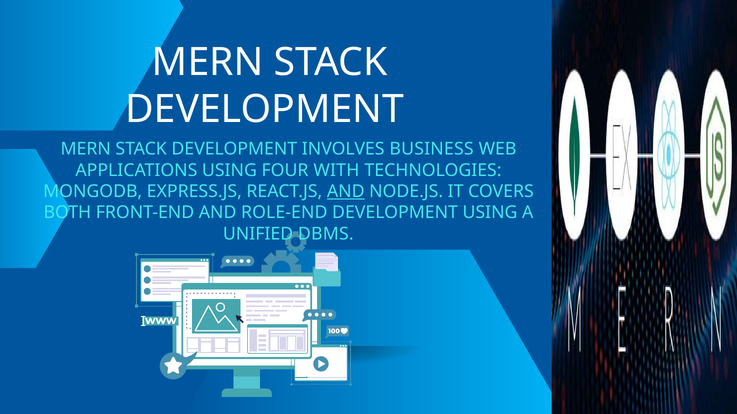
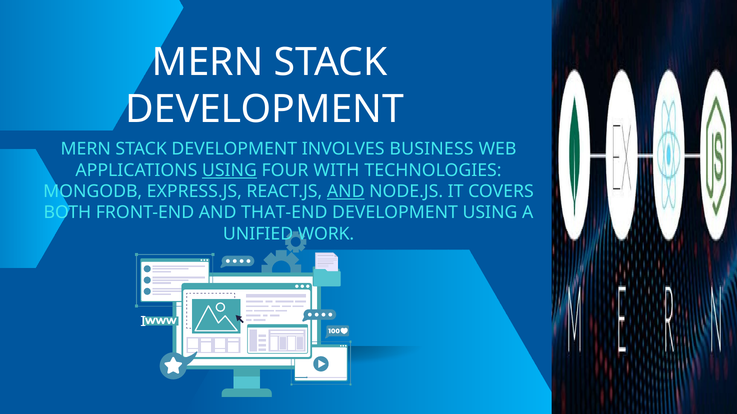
USING underline: none -> present (229, 170)
ROLE-END: ROLE-END -> THAT-END (284, 213)
DBMS: DBMS -> WORK (326, 234)
